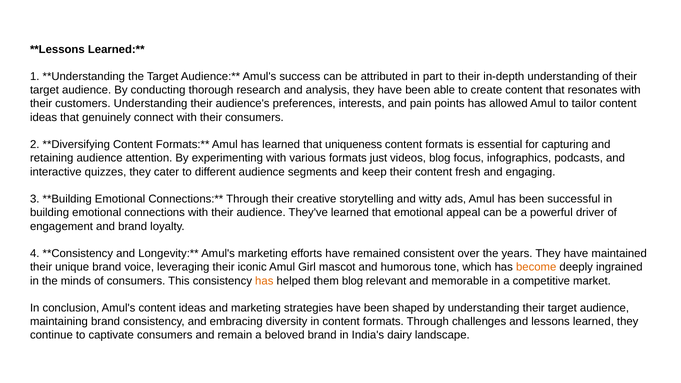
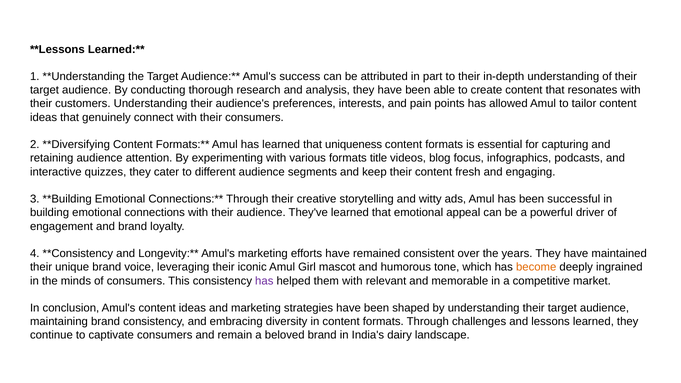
just: just -> title (379, 158)
has colour: orange -> purple (264, 281)
them blog: blog -> with (352, 281)
